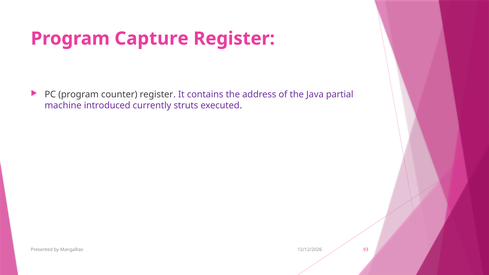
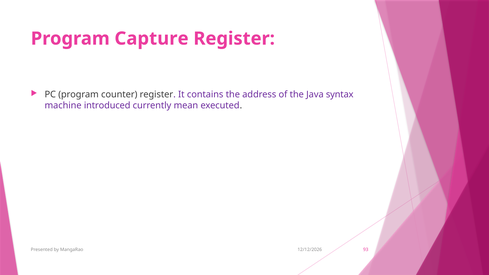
partial: partial -> syntax (340, 95)
struts: struts -> mean (186, 106)
